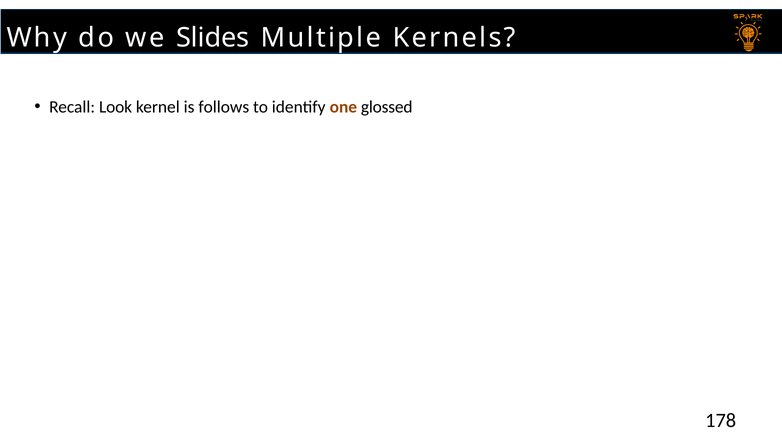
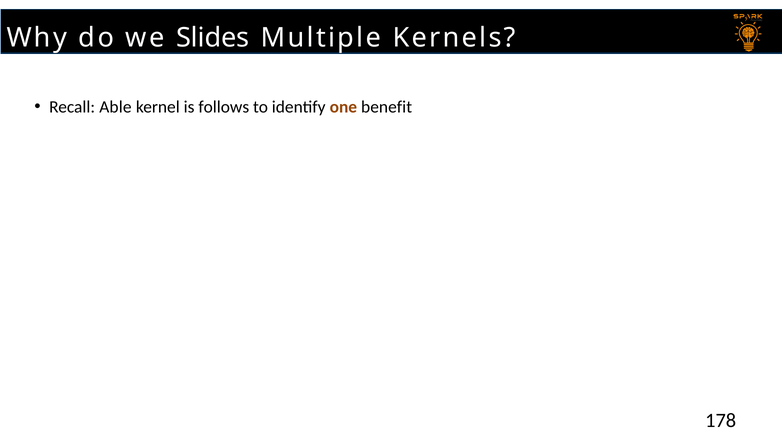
Look: Look -> Able (115, 107)
glossed: glossed -> benefit (387, 107)
